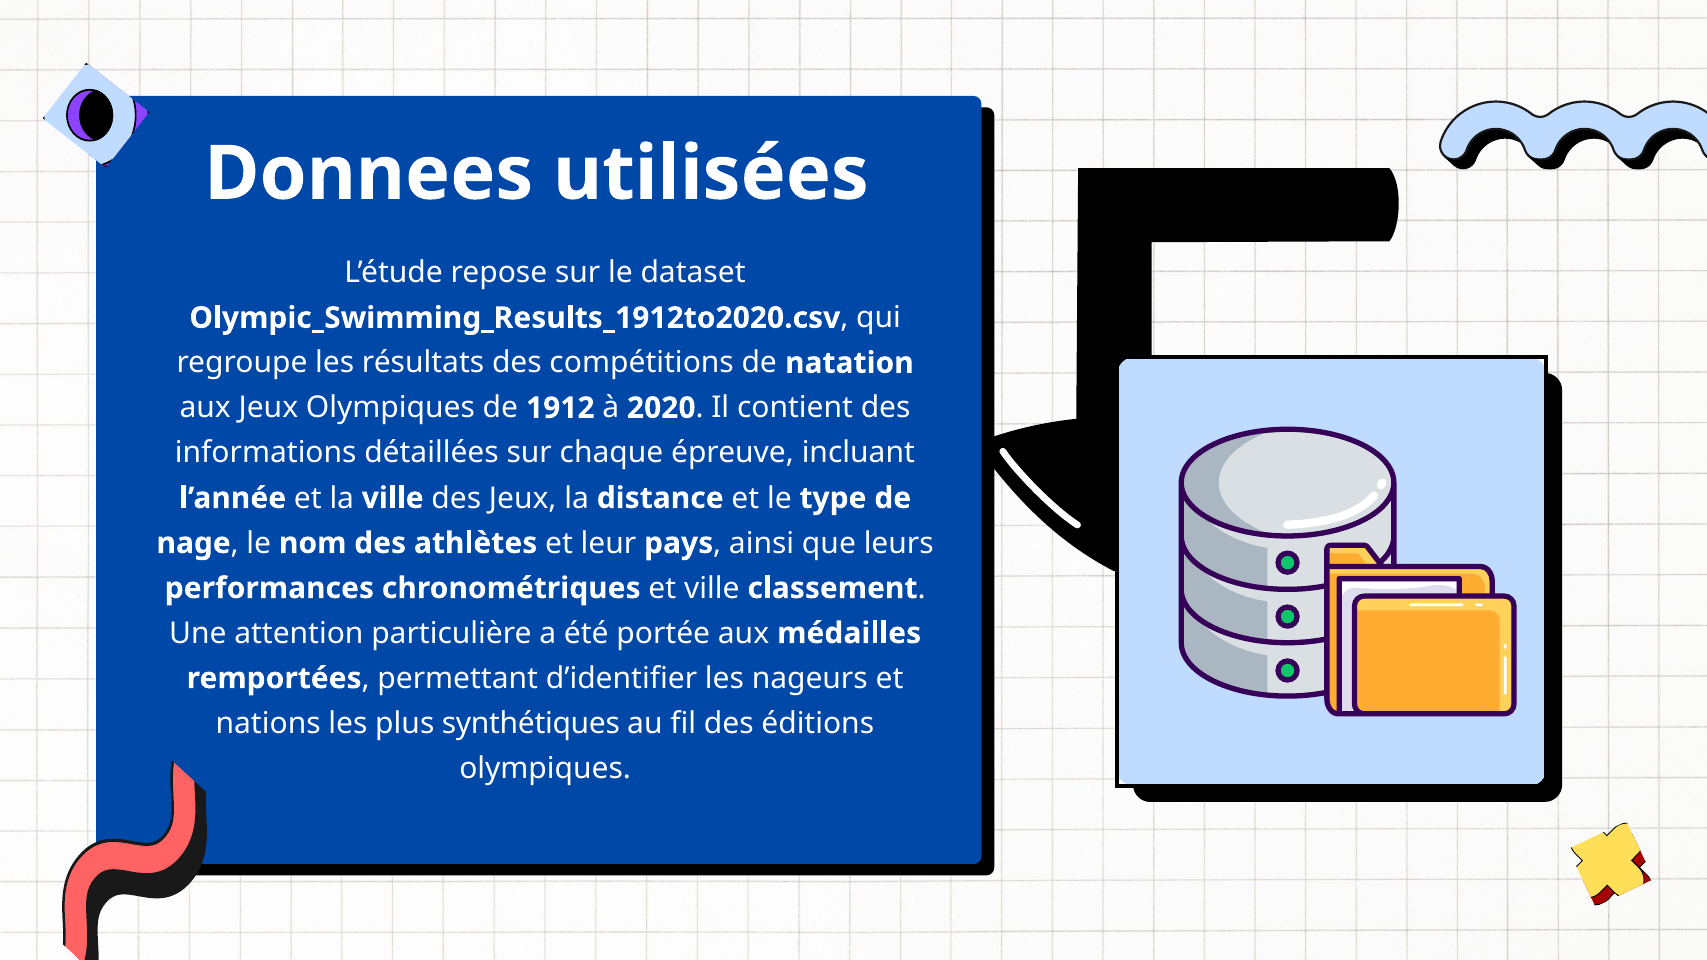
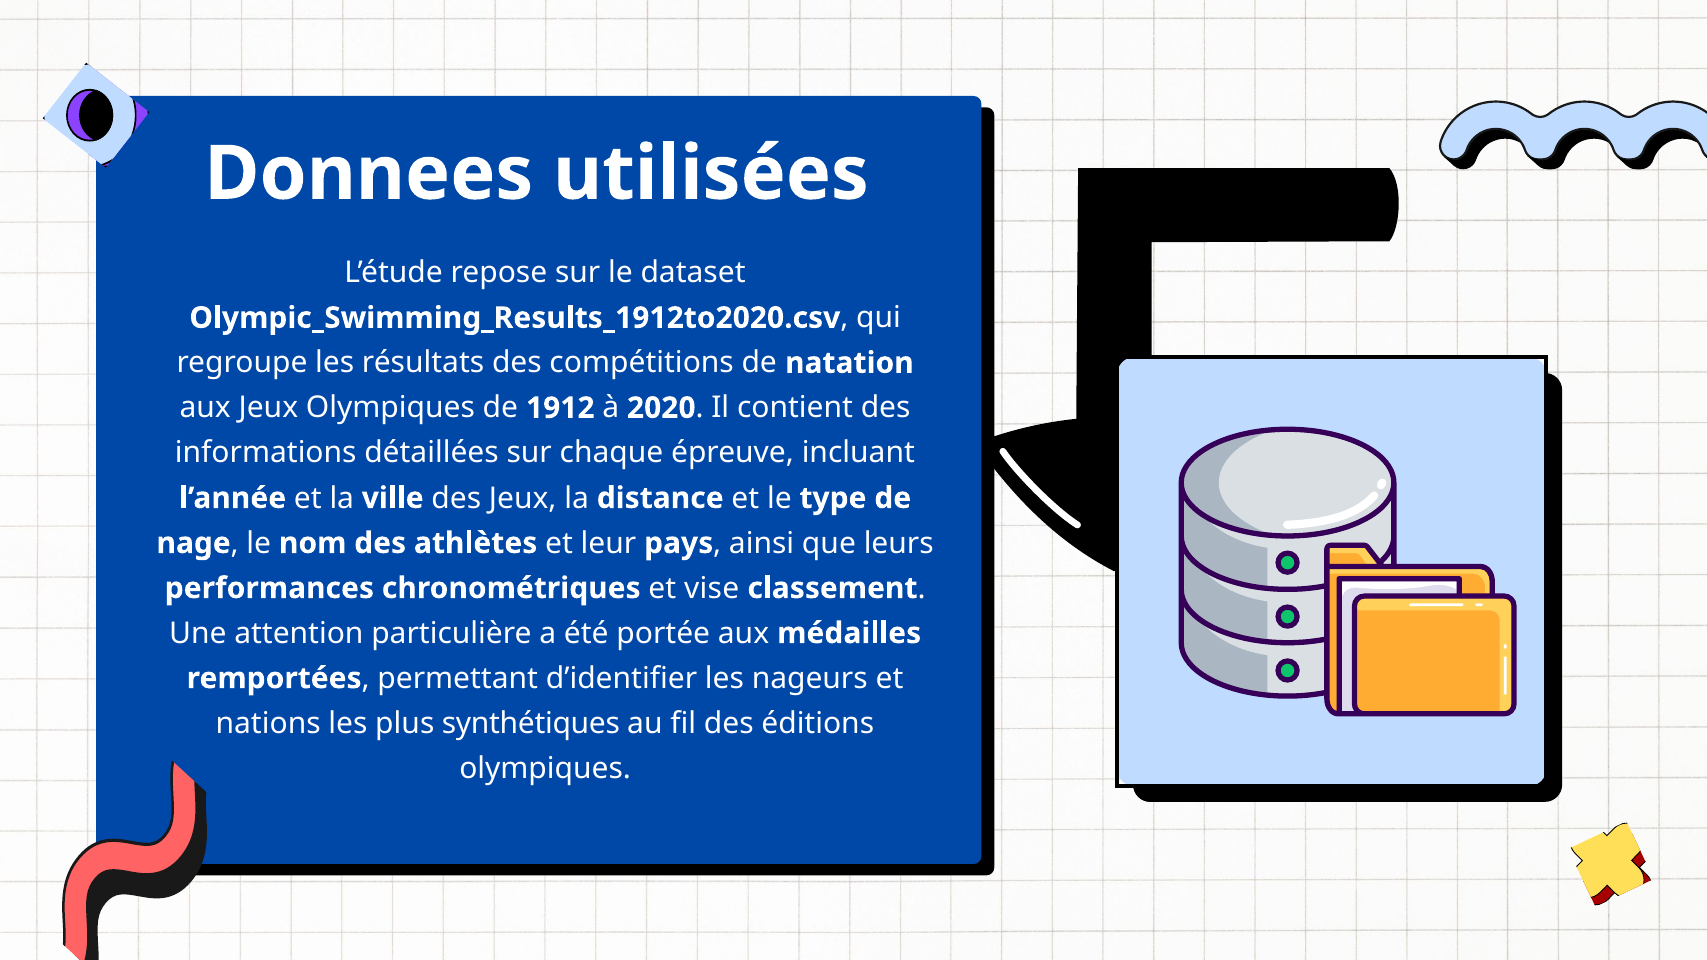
et ville: ville -> vise (712, 588)
